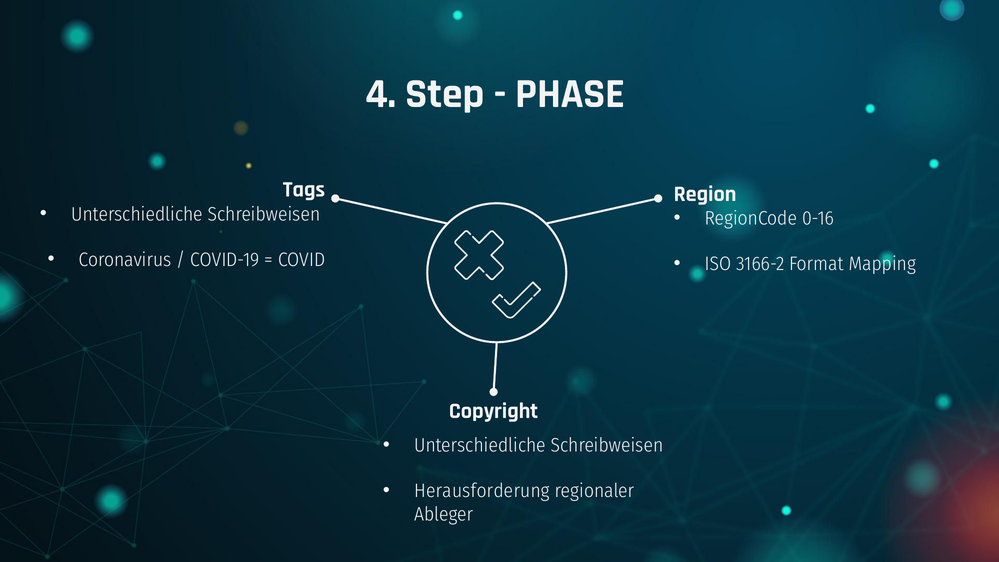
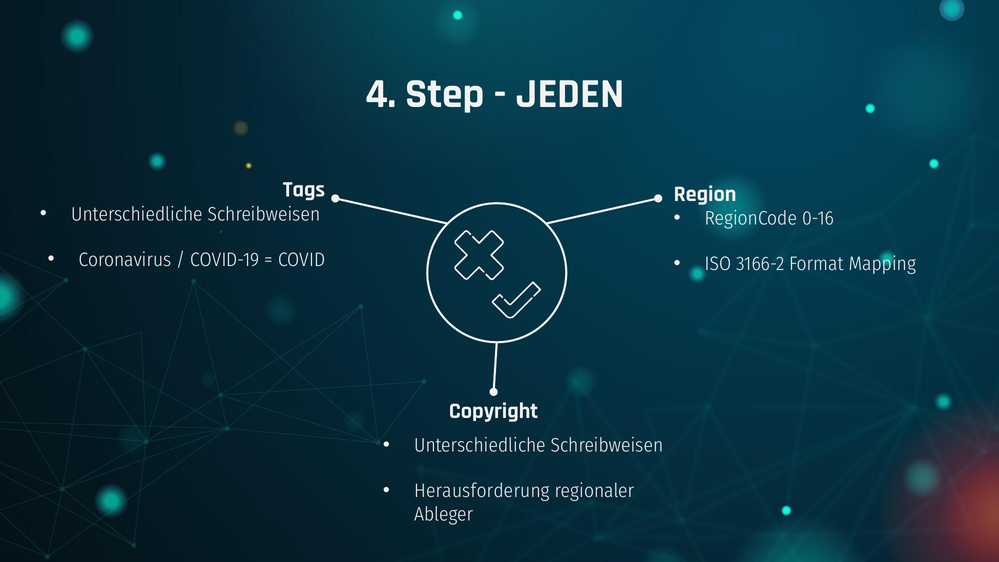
PHASE: PHASE -> JEDEN (570, 94)
